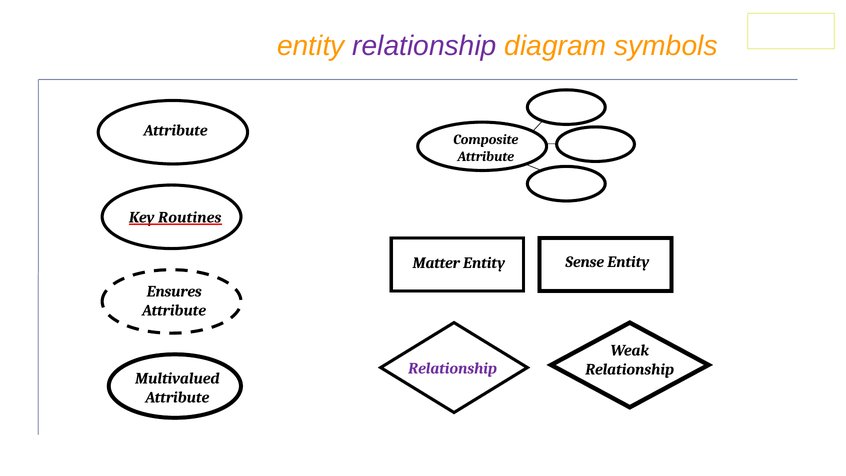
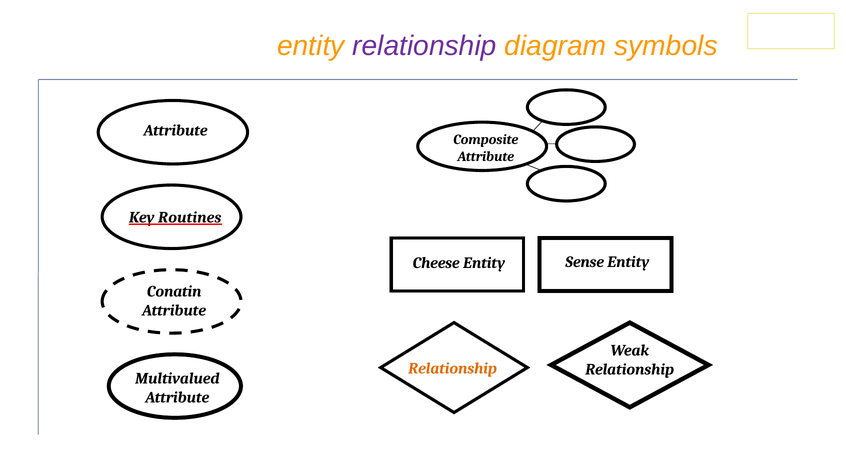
Matter: Matter -> Cheese (436, 263)
Ensures: Ensures -> Conatin (174, 291)
Relationship colour: purple -> orange (453, 368)
